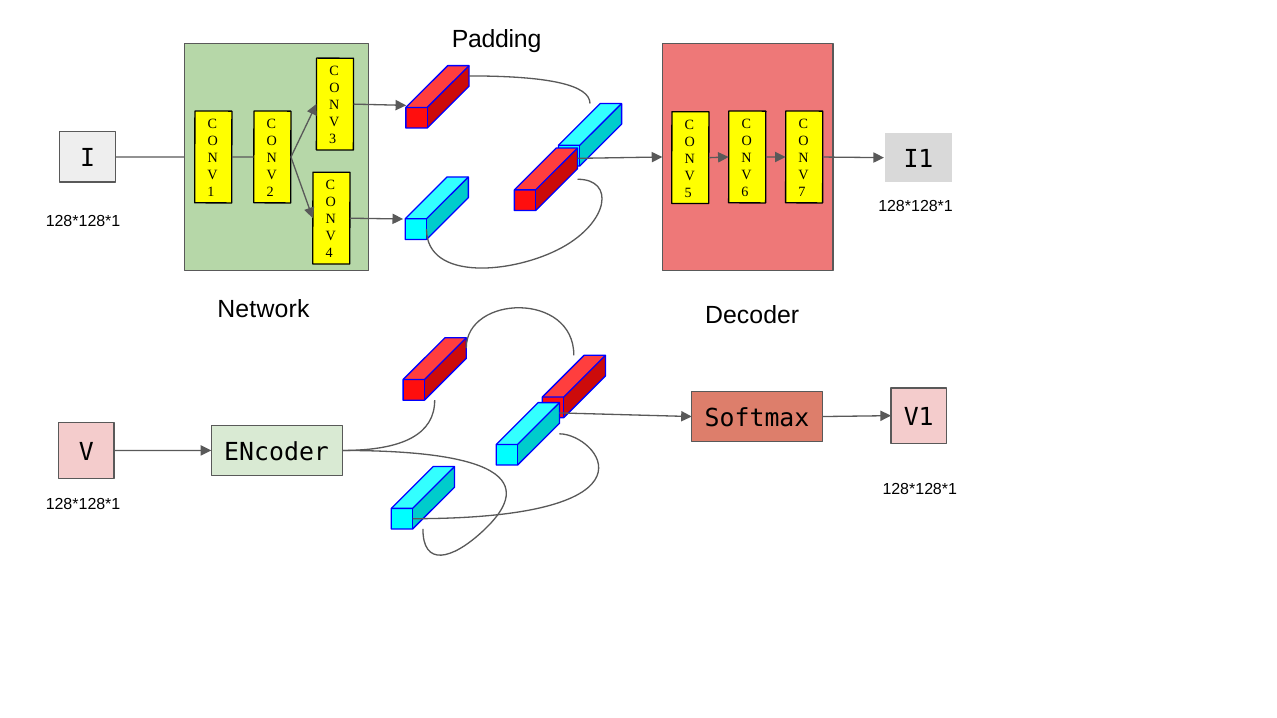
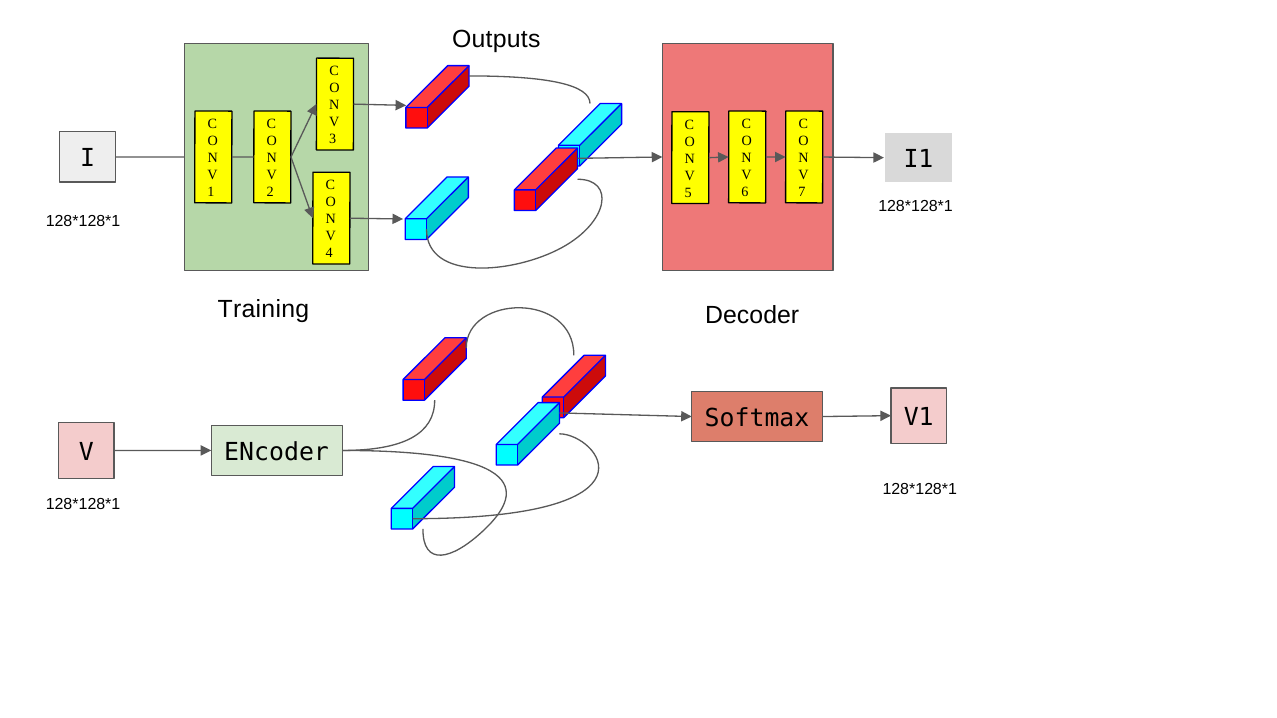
Padding: Padding -> Outputs (496, 40)
Network: Network -> Training (263, 309)
